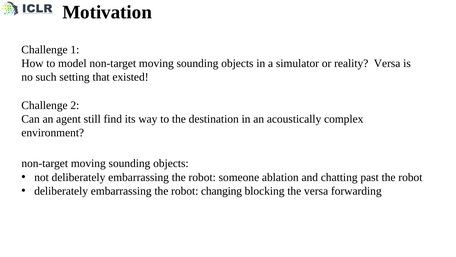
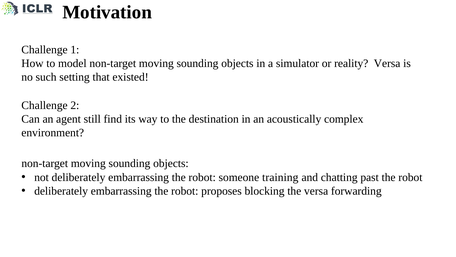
ablation: ablation -> training (280, 177)
changing: changing -> proposes (221, 191)
